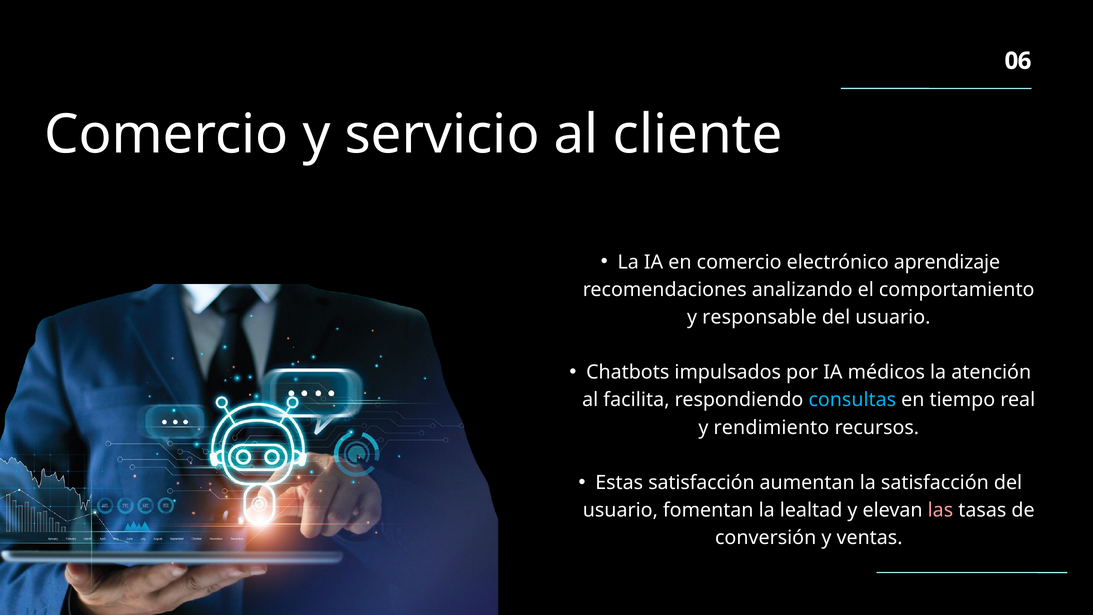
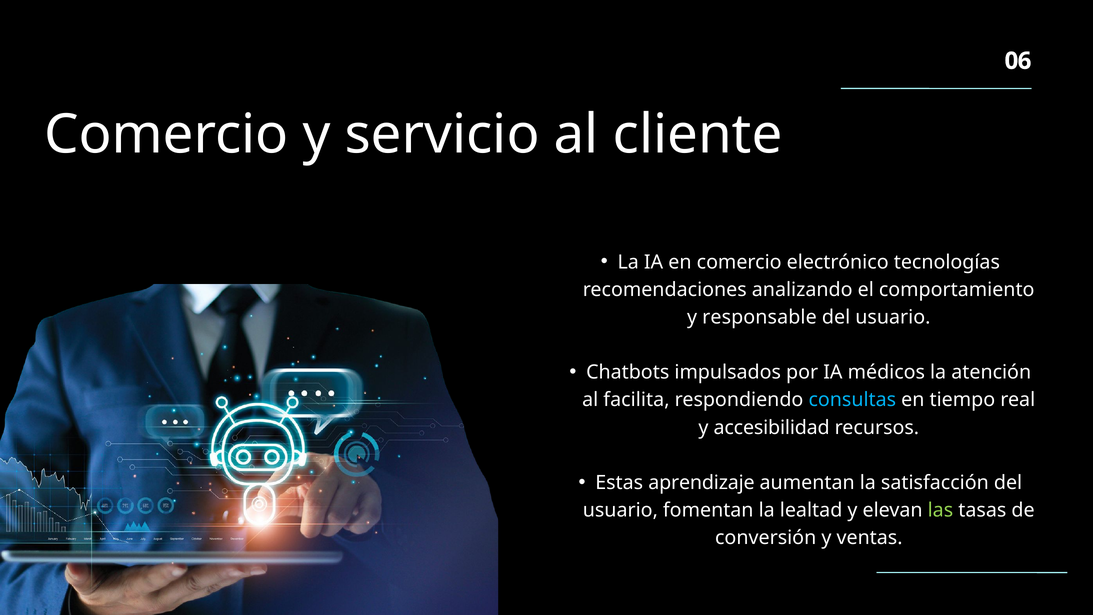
aprendizaje: aprendizaje -> tecnologías (947, 262)
rendimiento: rendimiento -> accesibilidad (772, 427)
Estas satisfacción: satisfacción -> aprendizaje (701, 483)
las colour: pink -> light green (940, 510)
